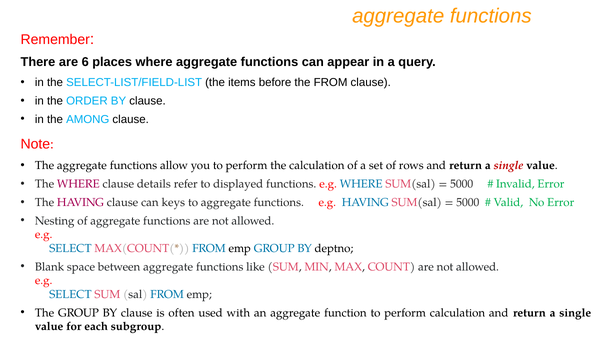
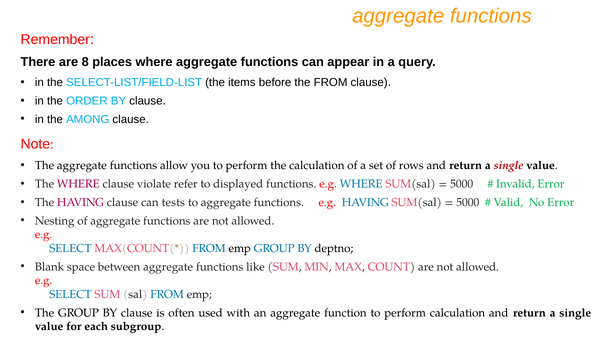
6: 6 -> 8 (85, 62)
details: details -> violate (154, 184)
keys: keys -> tests (173, 202)
